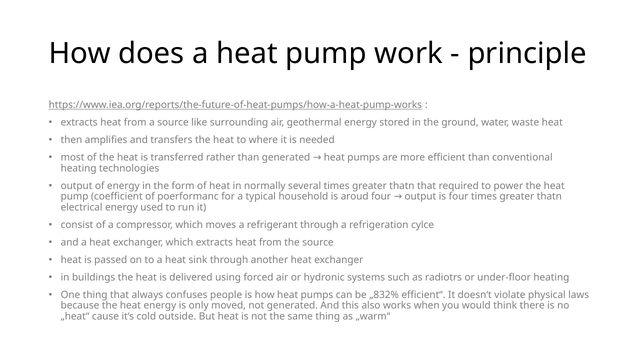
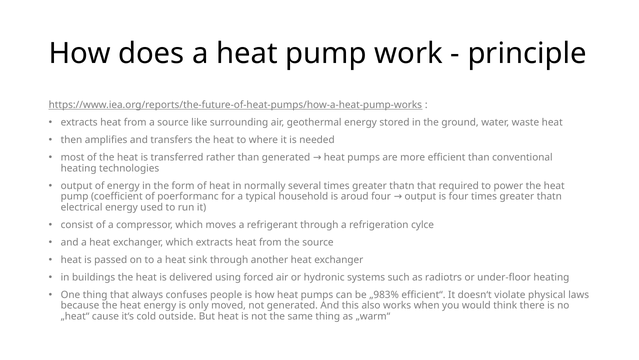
„832%: „832% -> „983% (384, 294)
